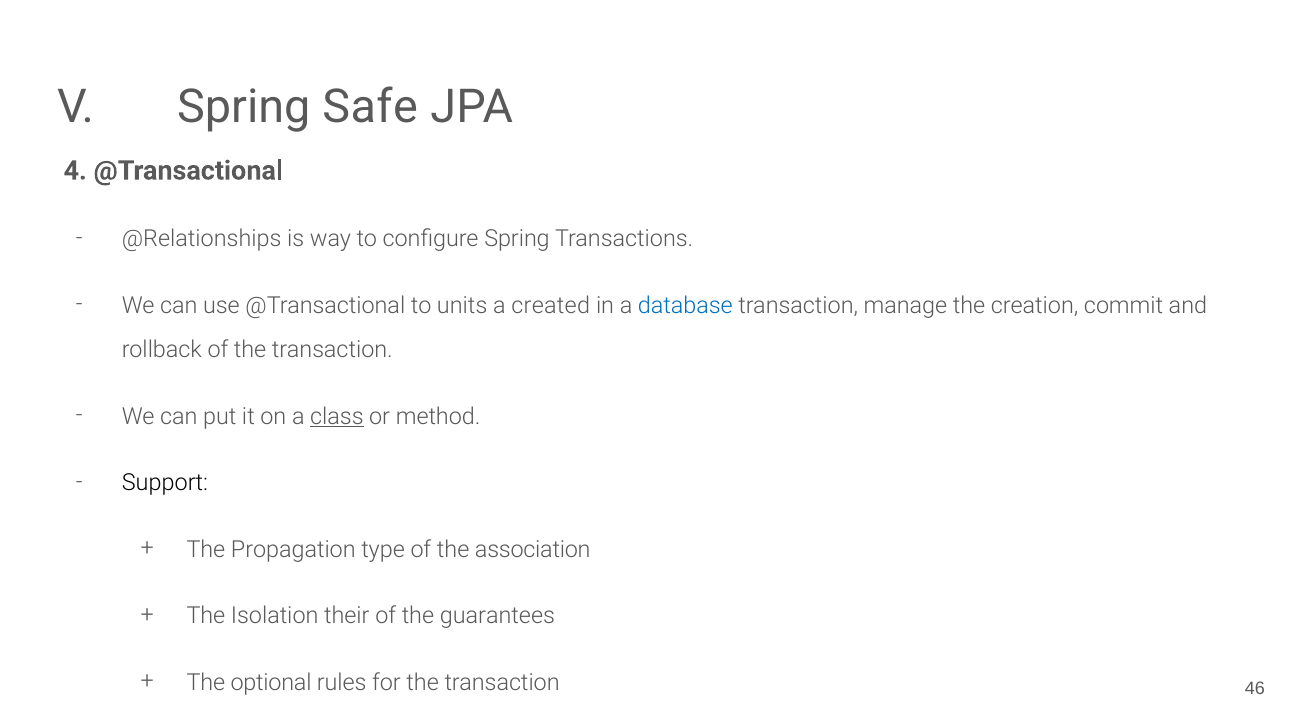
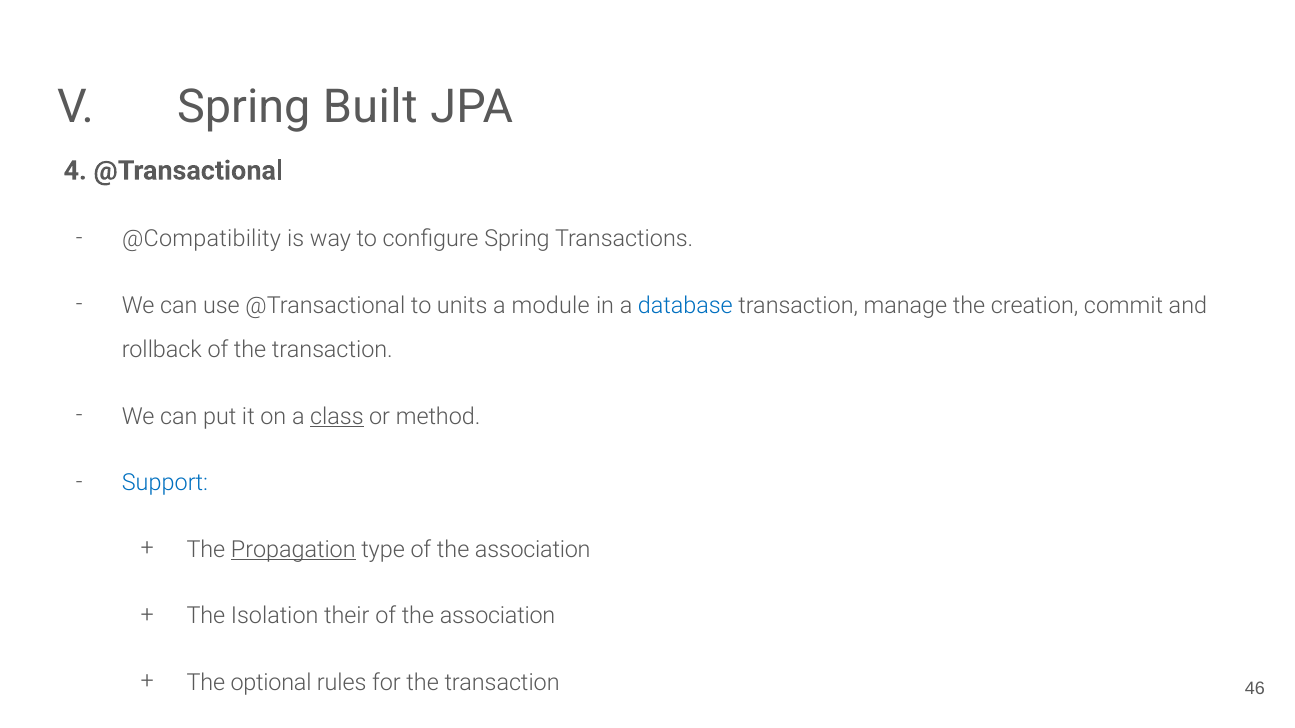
Safe: Safe -> Built (370, 107)
@Relationships: @Relationships -> @Compatibility (202, 239)
created: created -> module (551, 306)
Support colour: black -> blue (165, 483)
Propagation underline: none -> present (293, 550)
guarantees: guarantees -> association (498, 616)
